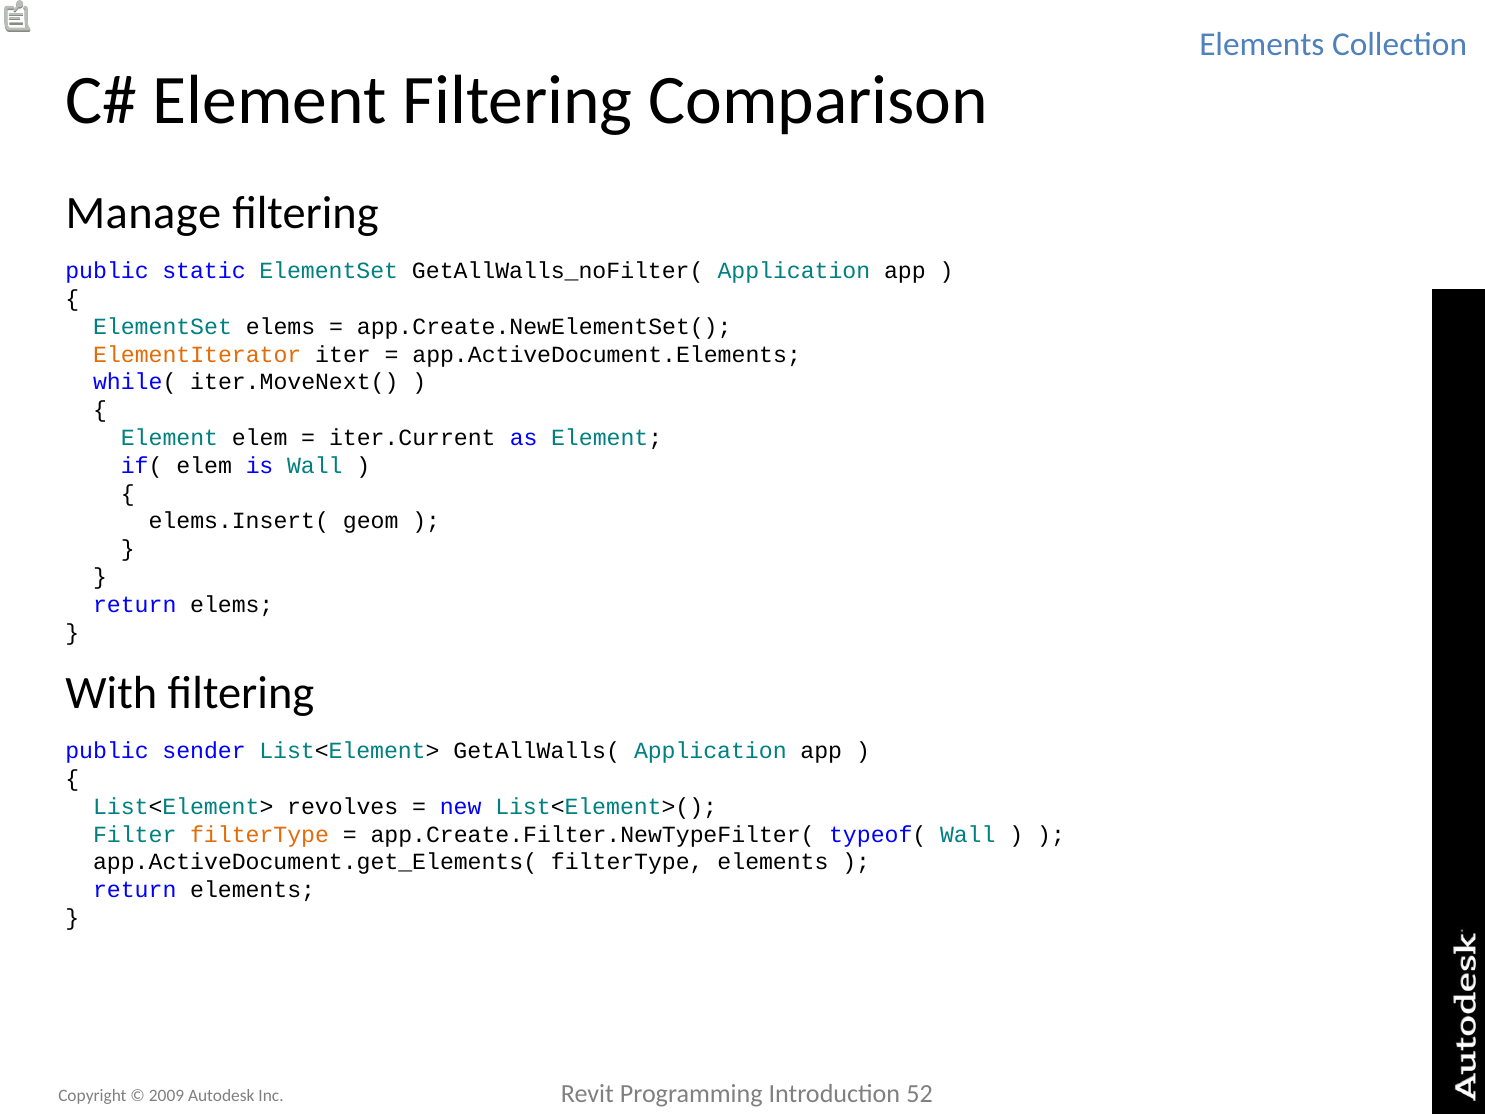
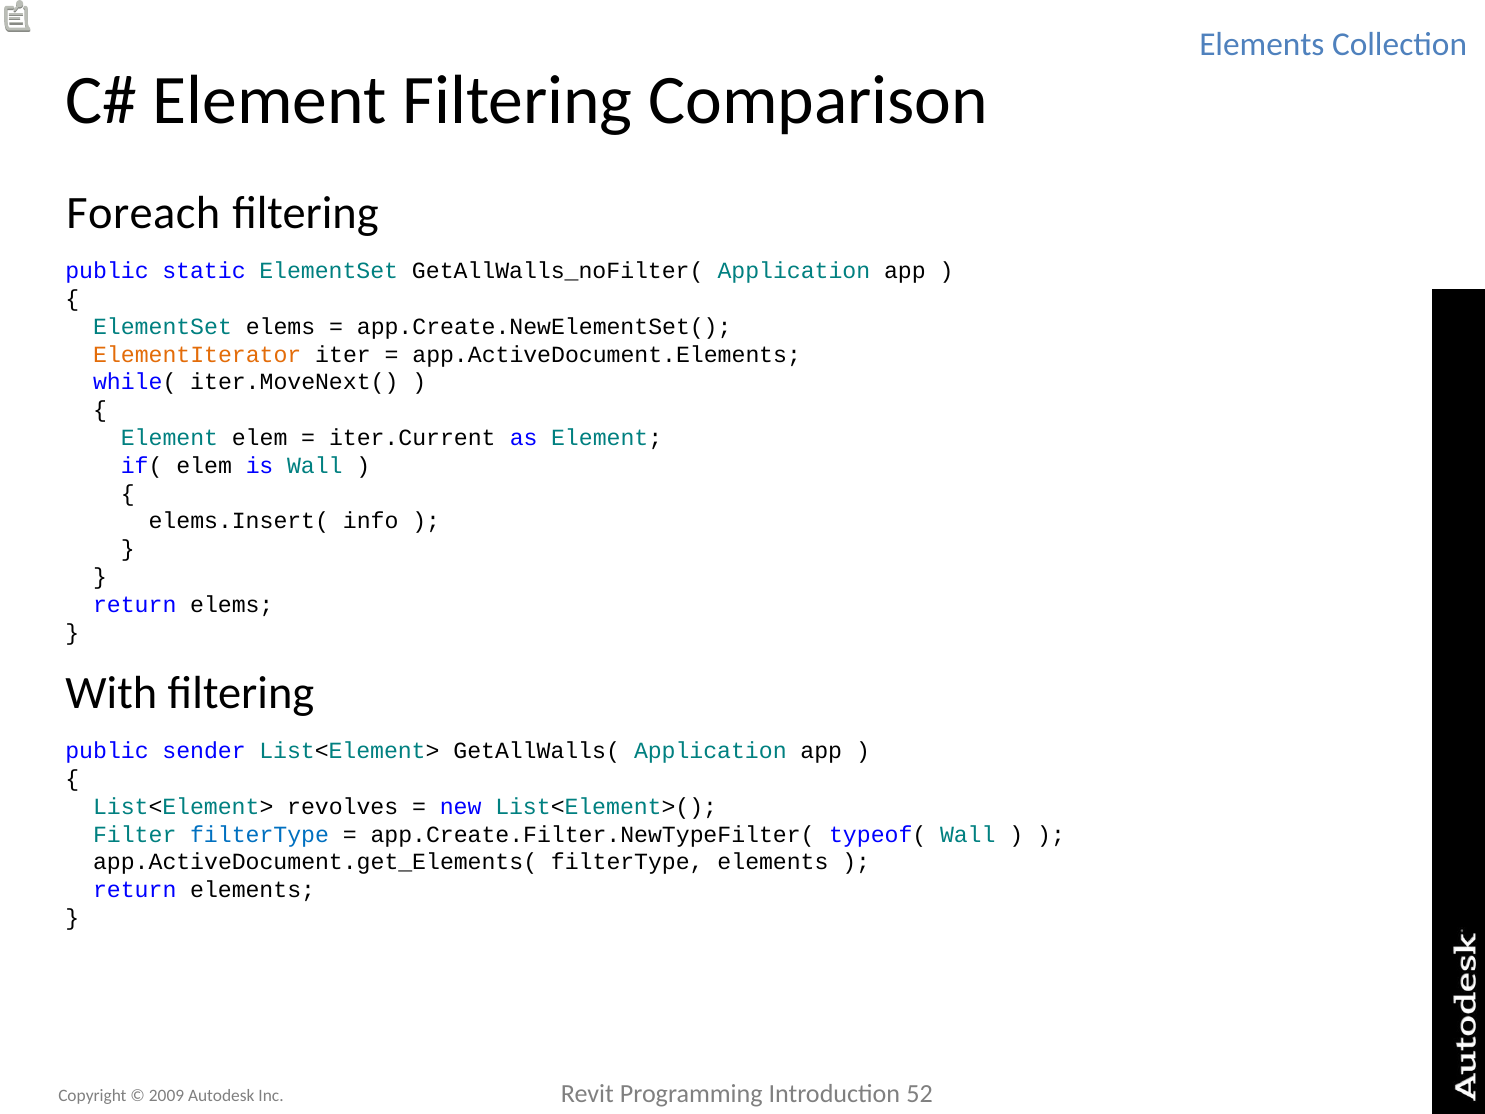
Manage: Manage -> Foreach (143, 213)
geom: geom -> info (371, 521)
filterType colour: orange -> blue (260, 835)
